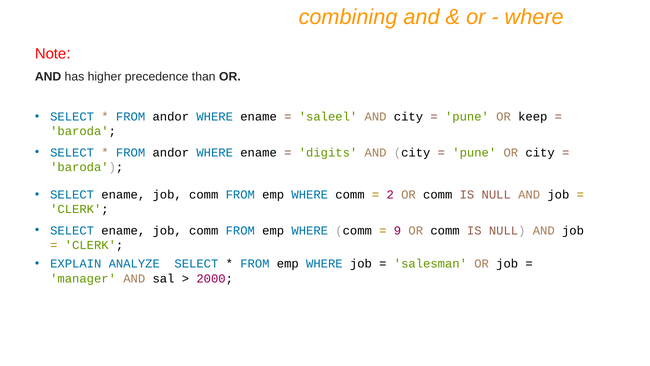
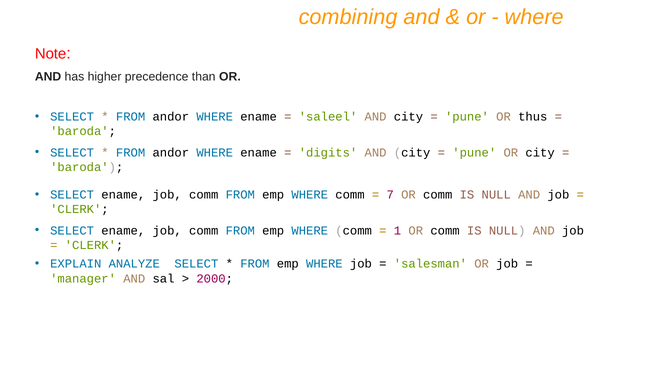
keep: keep -> thus (533, 117)
2: 2 -> 7 (390, 195)
9: 9 -> 1 (398, 230)
